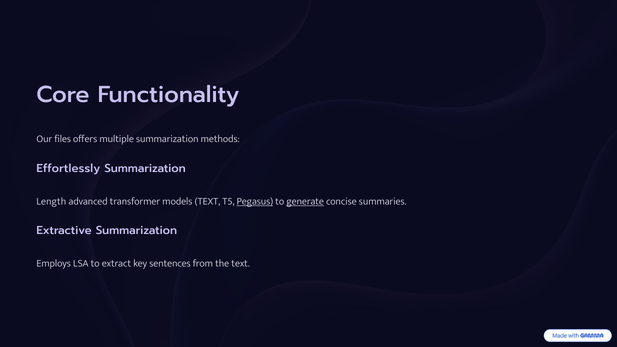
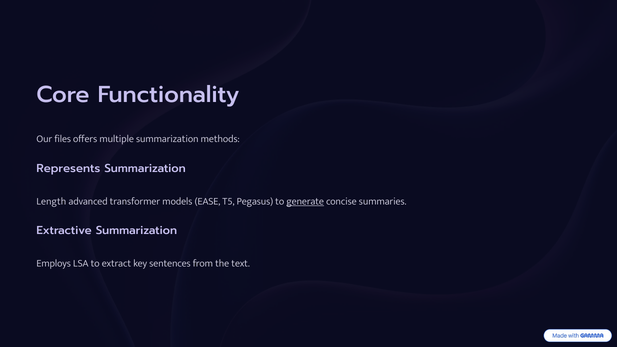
Effortlessly: Effortlessly -> Represents (68, 168)
models TEXT: TEXT -> EASE (207, 201)
Pegasus underline: present -> none (255, 201)
